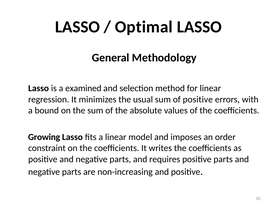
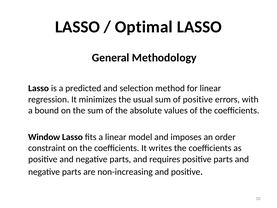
examined: examined -> predicted (83, 88)
Growing: Growing -> Window (44, 137)
